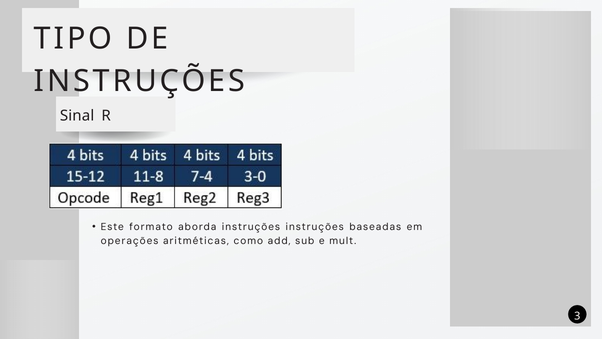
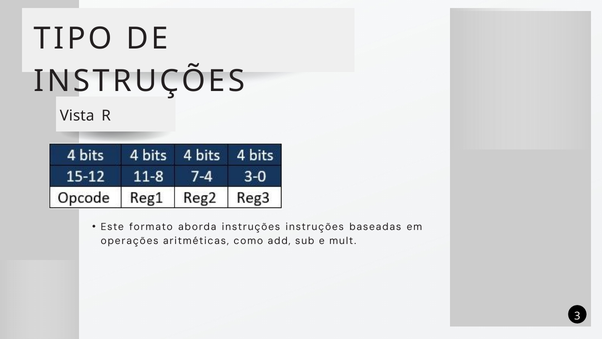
Sinal: Sinal -> Vista (77, 116)
